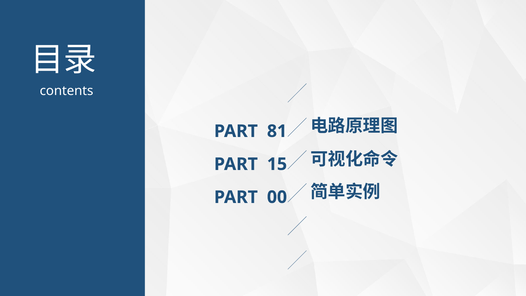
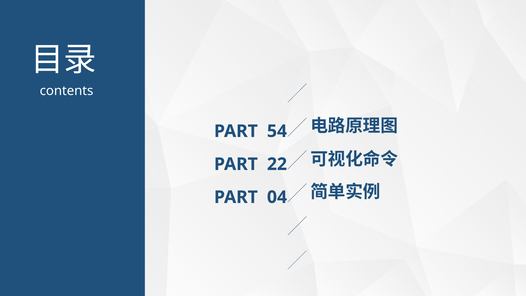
81: 81 -> 54 (277, 131)
15: 15 -> 22 (277, 164)
00: 00 -> 04 (277, 197)
